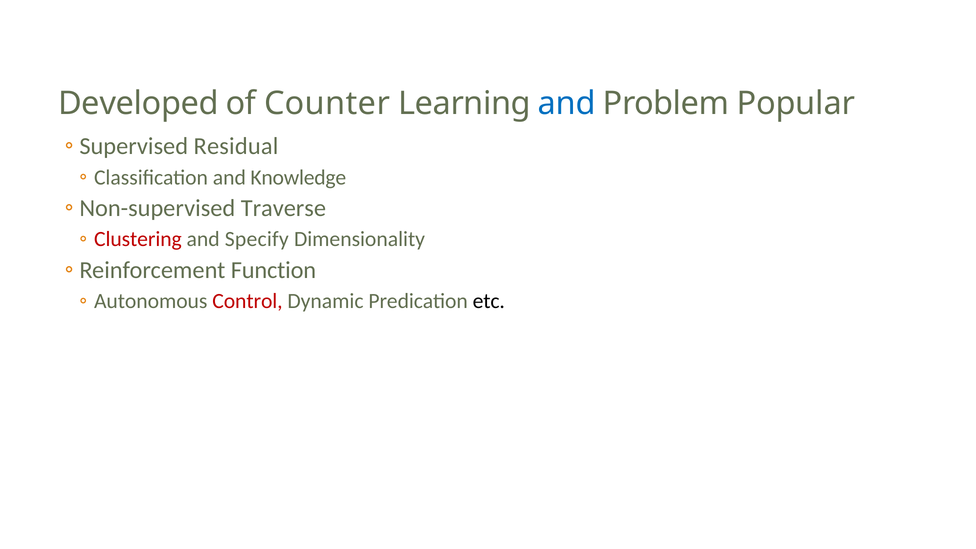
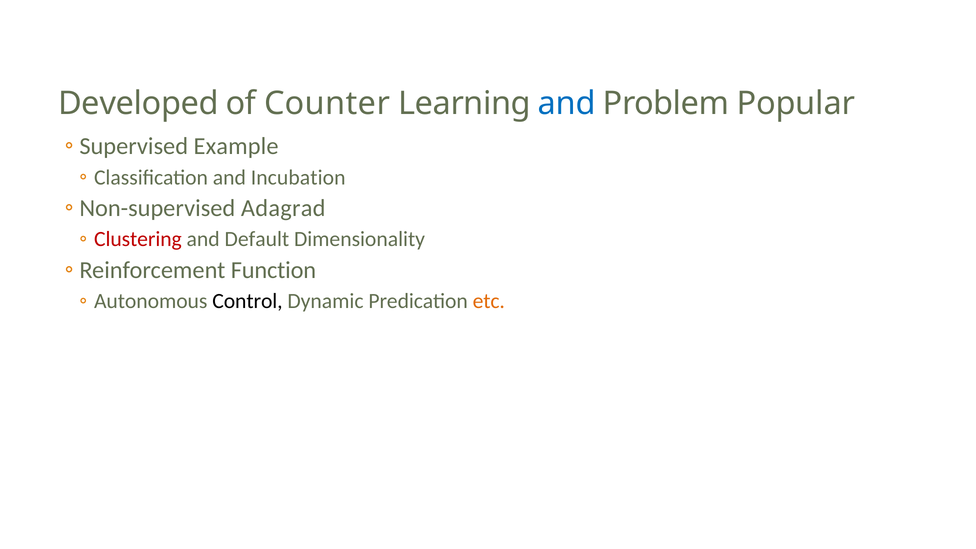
Residual: Residual -> Example (236, 146)
Knowledge: Knowledge -> Incubation (298, 177)
Traverse: Traverse -> Adagrad (283, 208)
Specify: Specify -> Default (257, 239)
Control colour: red -> black (247, 301)
etc colour: black -> orange (489, 301)
